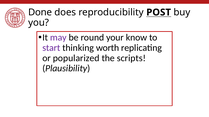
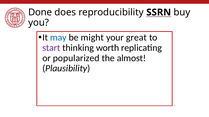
POST: POST -> SSRN (159, 12)
may colour: purple -> blue (58, 38)
round: round -> might (92, 38)
know: know -> great (136, 38)
scripts: scripts -> almost (131, 58)
